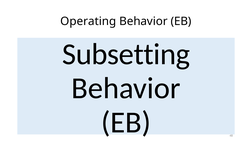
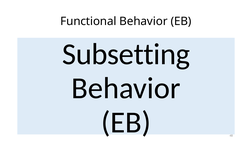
Operating: Operating -> Functional (88, 21)
